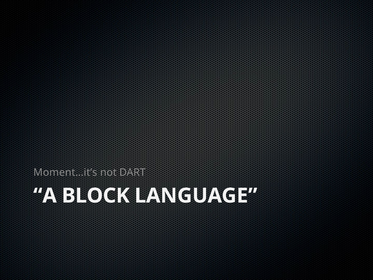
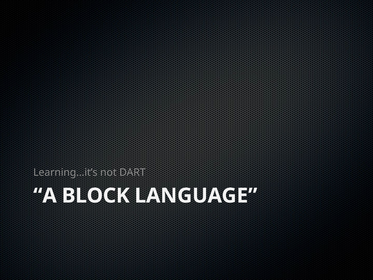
Moment…it’s: Moment…it’s -> Learning…it’s (65, 172)
